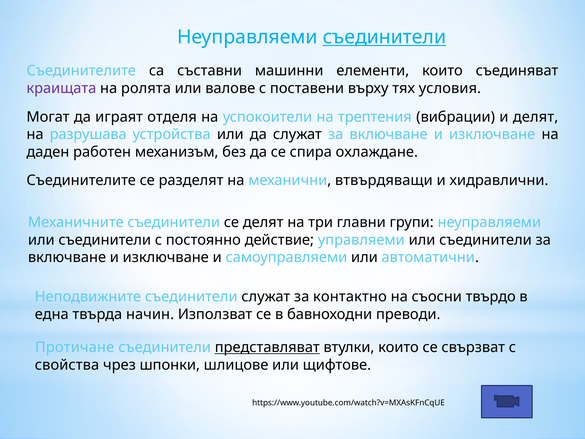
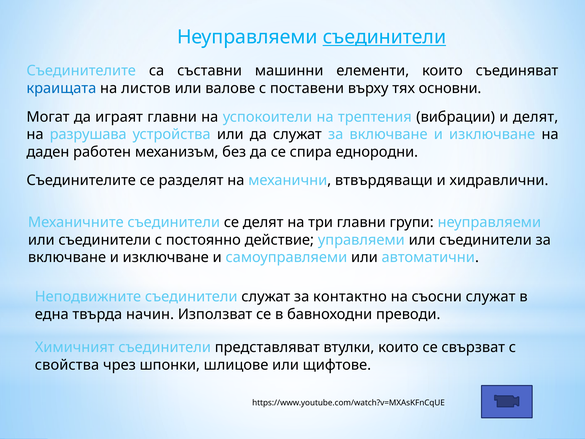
краищата colour: purple -> blue (61, 88)
ролята: ролята -> листов (146, 88)
условия: условия -> основни (450, 88)
играят отделя: отделя -> главни (172, 117)
охлаждане: охлаждане -> еднородни (377, 152)
съосни твърдо: твърдо -> служат (491, 297)
Протичане: Протичане -> Химичният (75, 347)
представляват underline: present -> none (267, 347)
